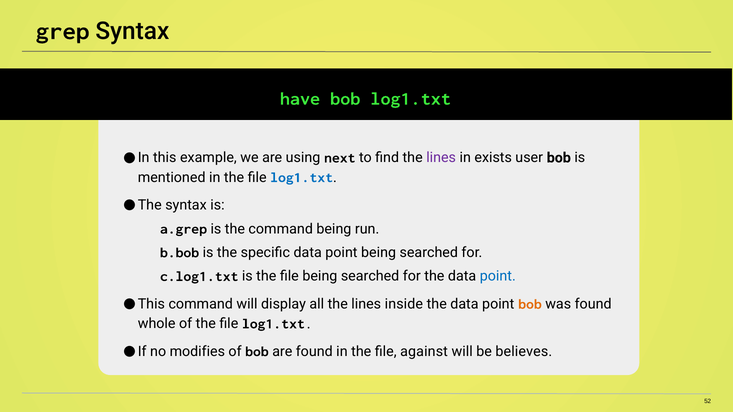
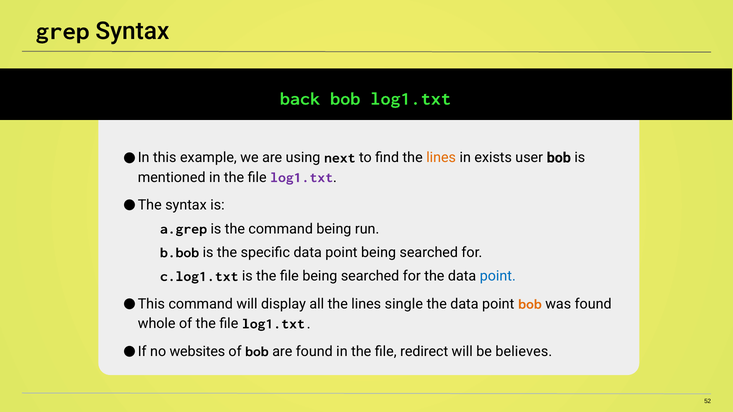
have: have -> back (300, 99)
lines colour: purple -> orange (441, 158)
log1.txt colour: blue -> purple (302, 177)
inside: inside -> single (404, 304)
modifies: modifies -> websites (197, 352)
against: against -> redirect (424, 352)
